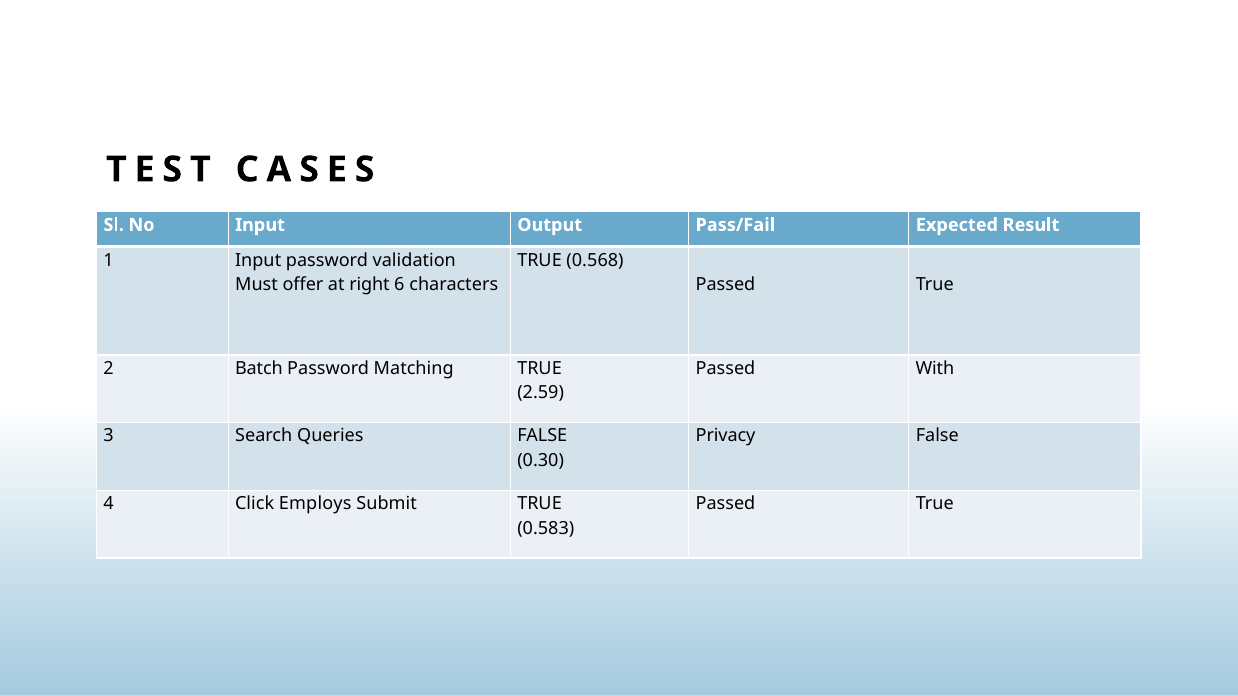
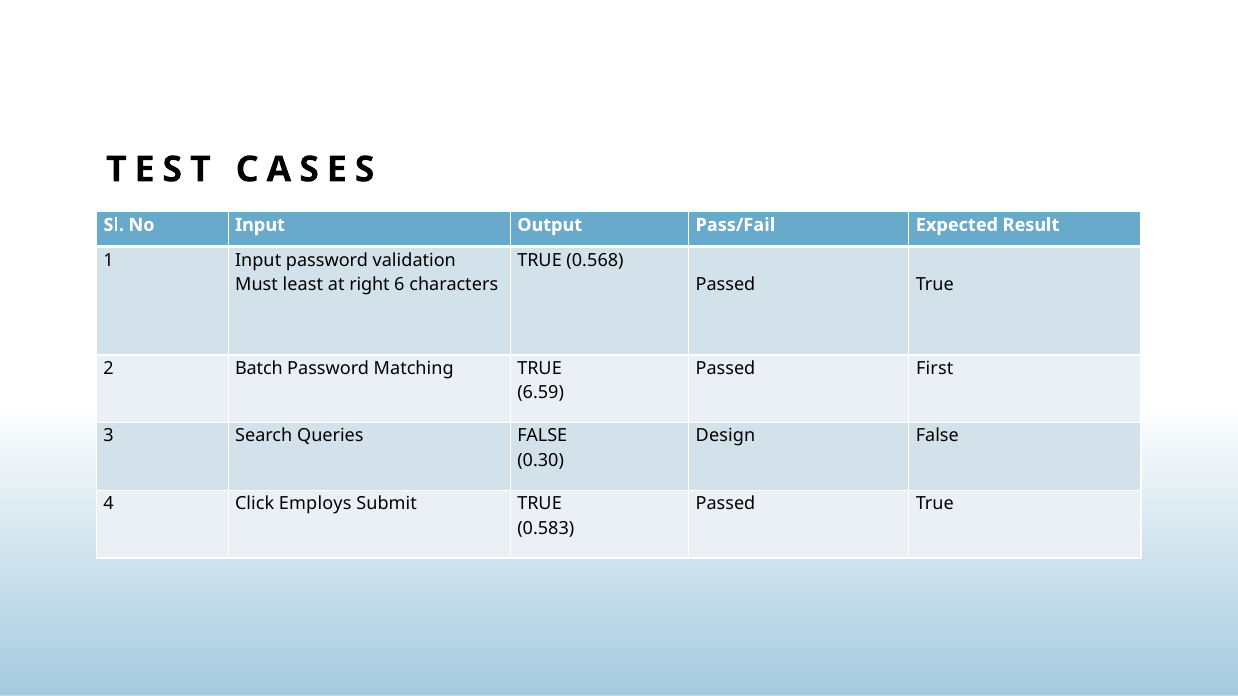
offer: offer -> least (303, 285)
With: With -> First (935, 369)
2.59: 2.59 -> 6.59 (541, 393)
Privacy: Privacy -> Design (725, 436)
